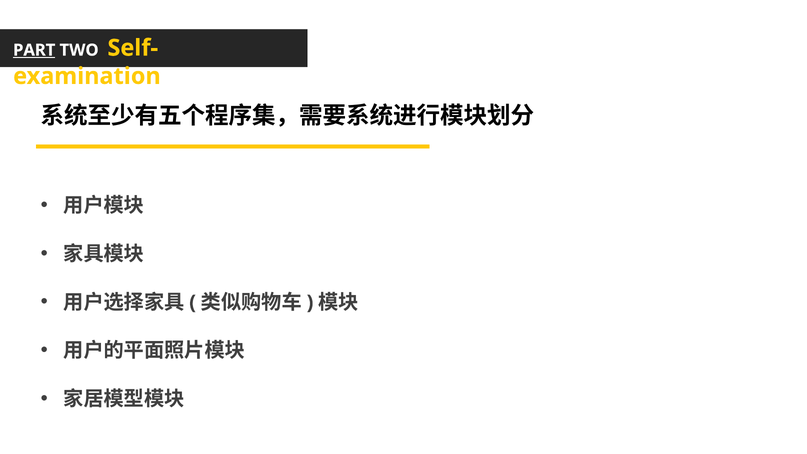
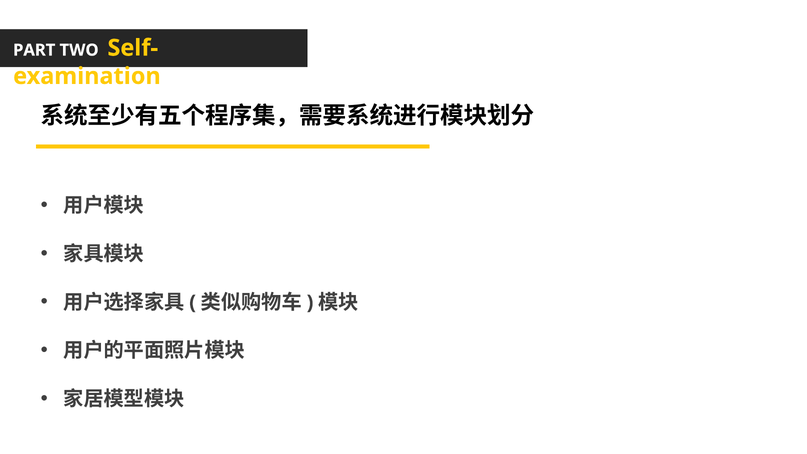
PART underline: present -> none (34, 50)
